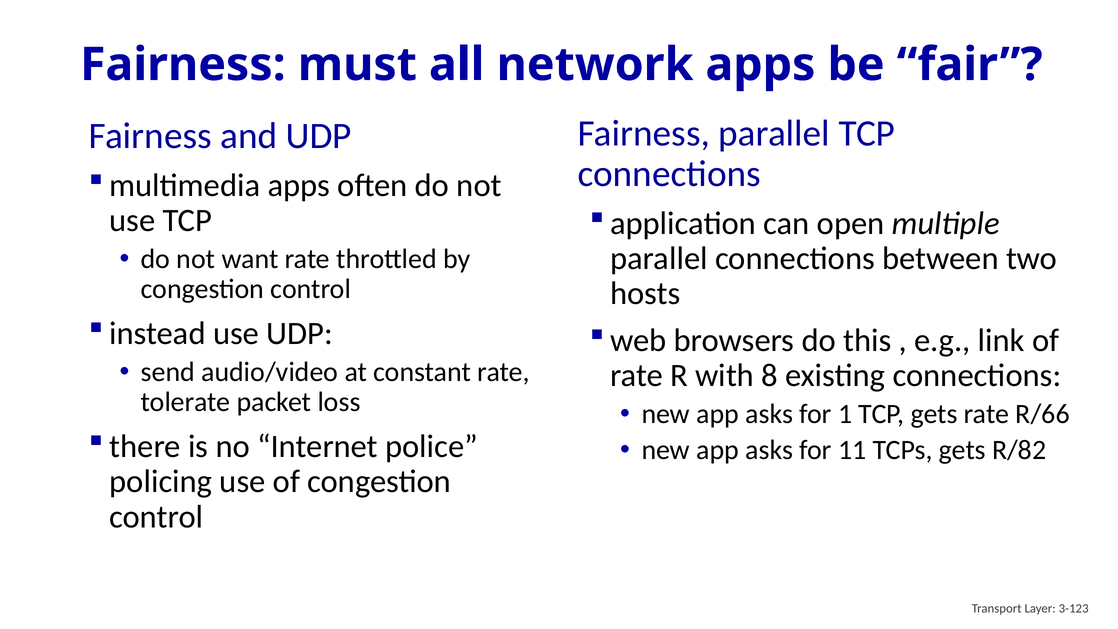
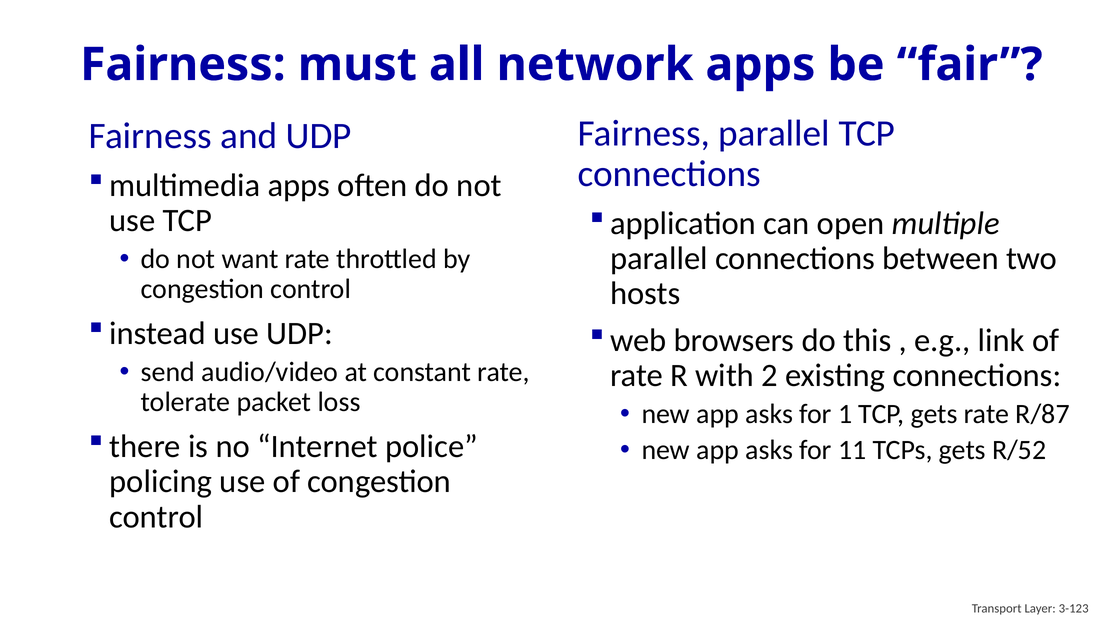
8: 8 -> 2 (770, 375)
R/66: R/66 -> R/87 (1043, 414)
R/82: R/82 -> R/52 (1019, 450)
